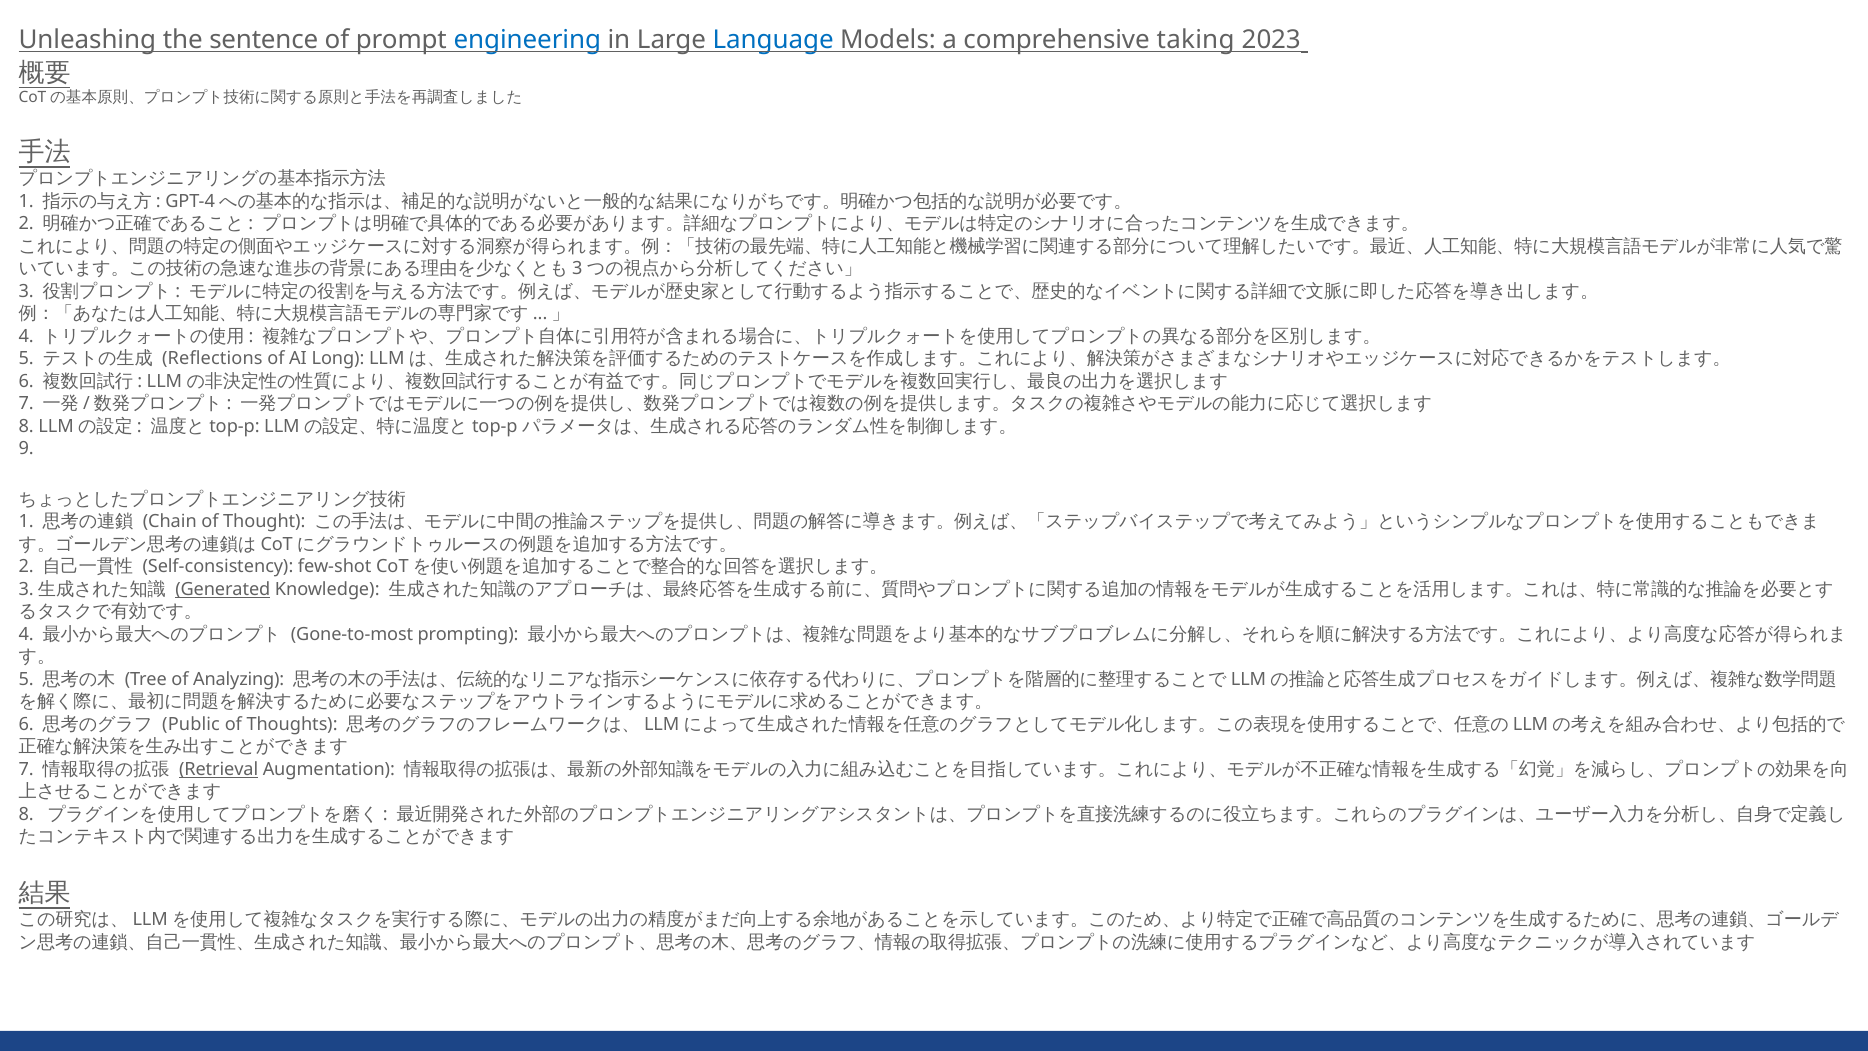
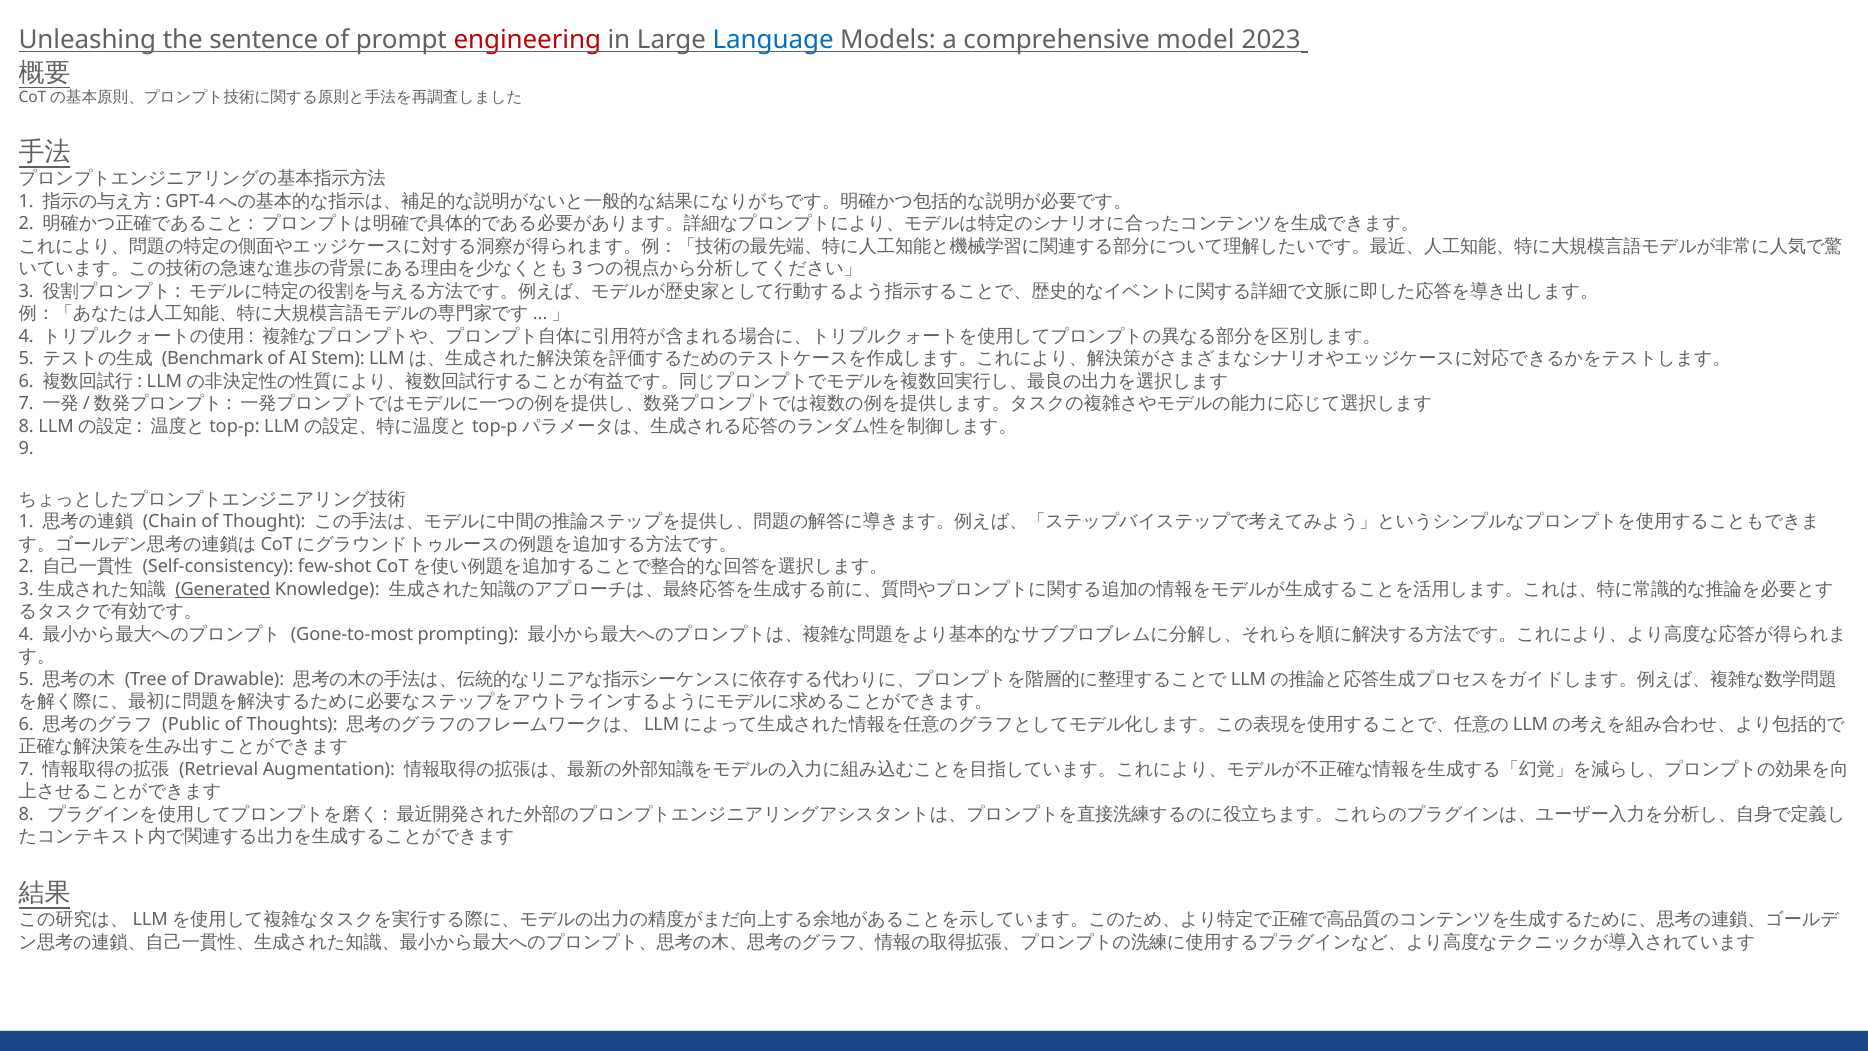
engineering colour: blue -> red (527, 40)
taking: taking -> model (1196, 40)
Reflections: Reflections -> Benchmark (213, 359)
Long: Long -> Stem (338, 359)
Analyzing: Analyzing -> Drawable (239, 679)
Retrieval underline: present -> none (219, 769)
